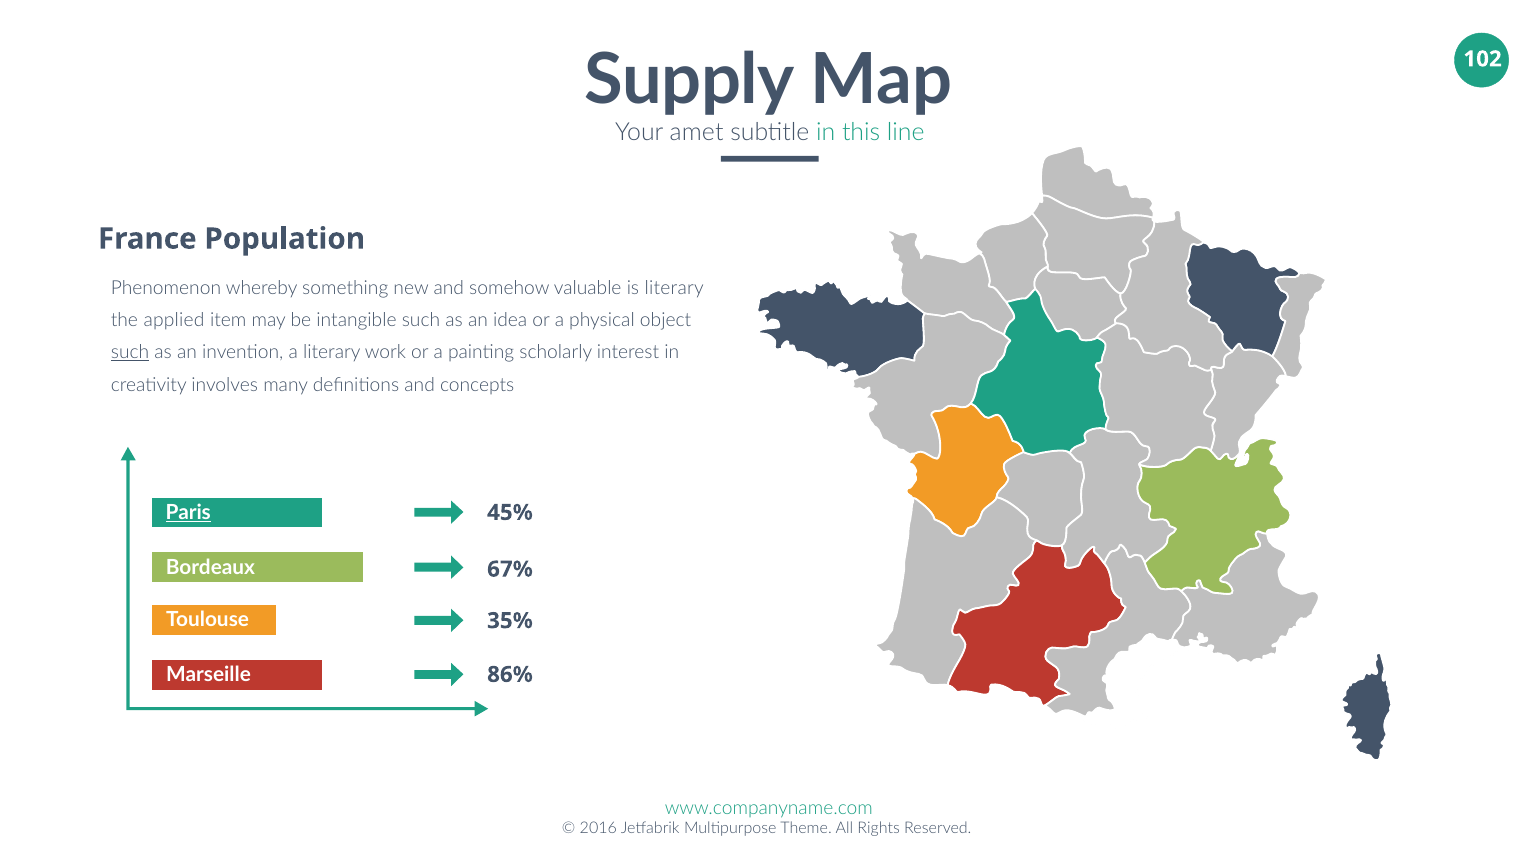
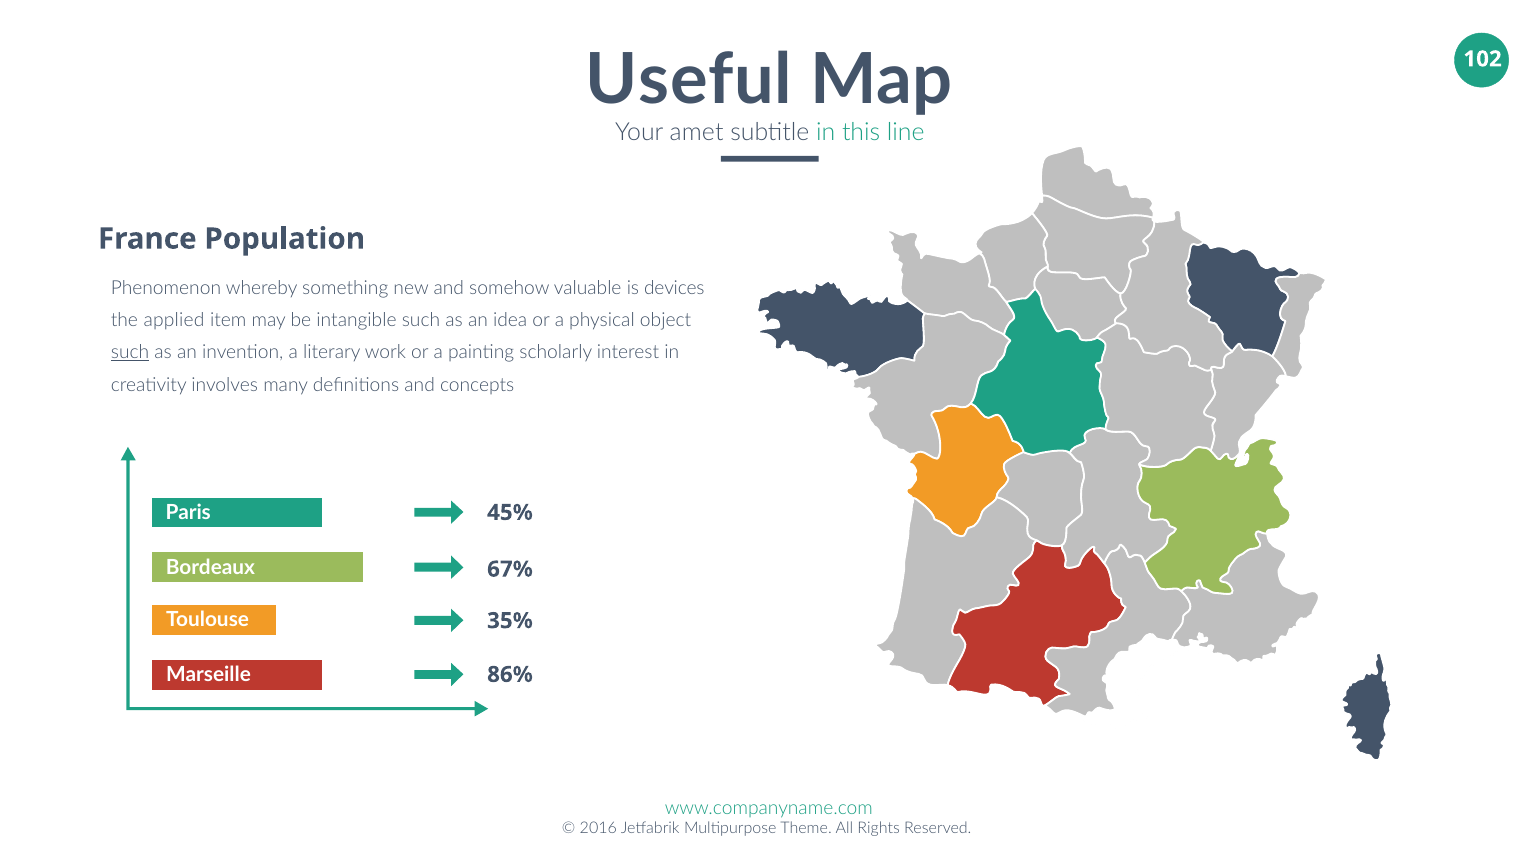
Supply: Supply -> Useful (689, 81)
is literary: literary -> devices (674, 288)
Paris underline: present -> none (188, 513)
